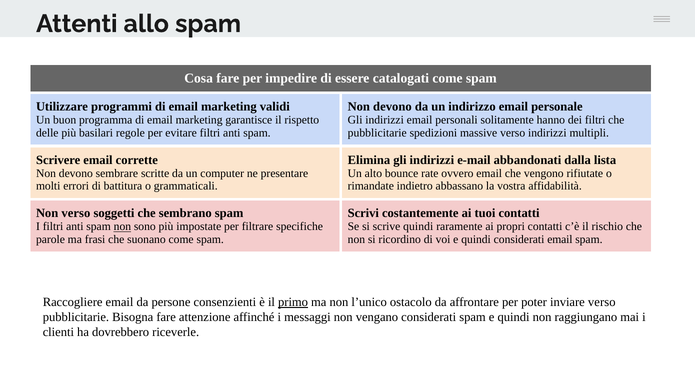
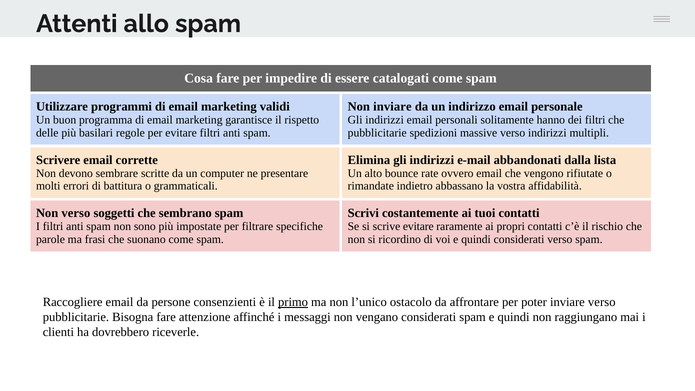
devono: devono -> inviare (392, 107)
non underline: present -> none (122, 227)
scrive quindi: quindi -> evitare (418, 227)
considerati email: email -> verso (560, 239)
